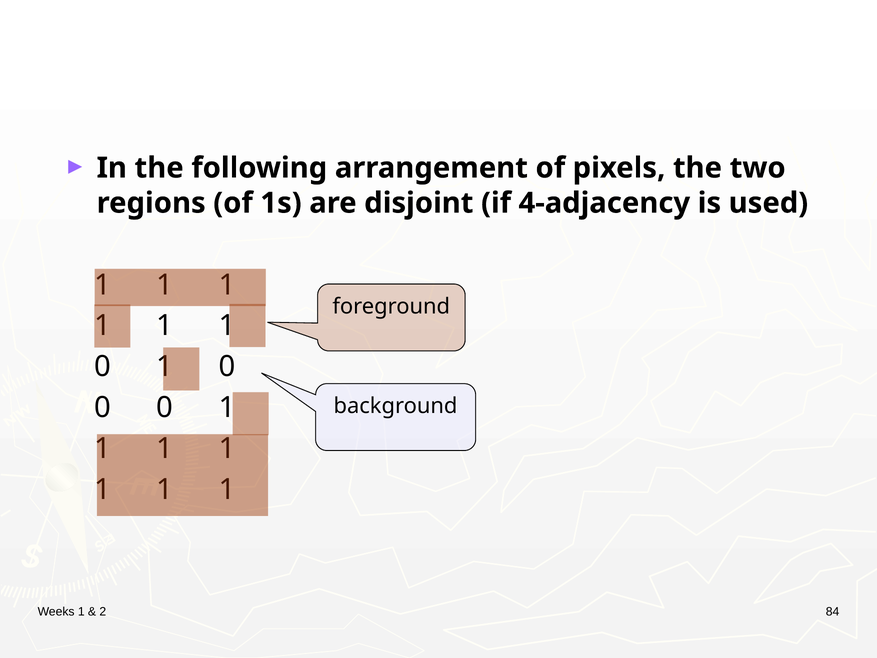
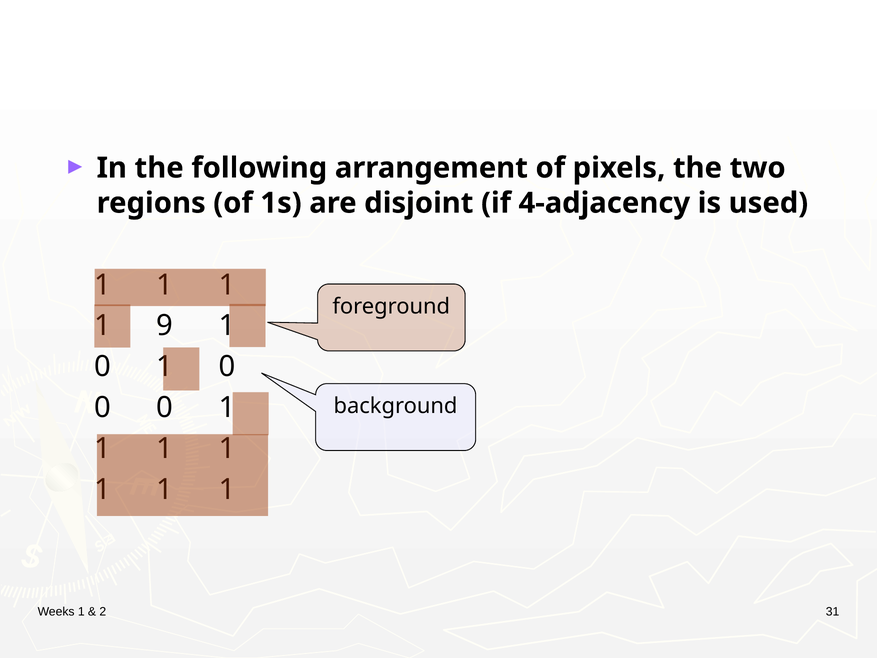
1: 1 -> 9 (165, 326)
84: 84 -> 31 (833, 612)
